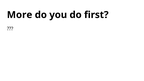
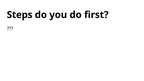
More: More -> Steps (20, 15)
